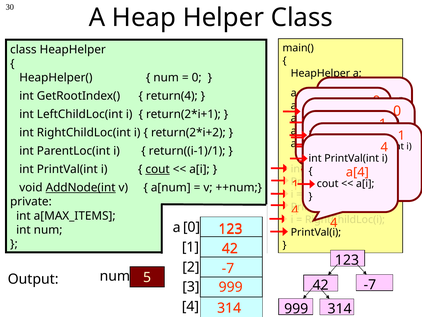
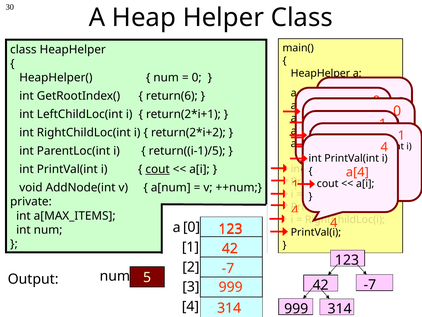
return(4: return(4 -> return(6 (172, 96)
return((i-1)/1: return((i-1)/1 -> return((i-1)/5 (187, 151)
AddNode(int underline: present -> none (81, 187)
